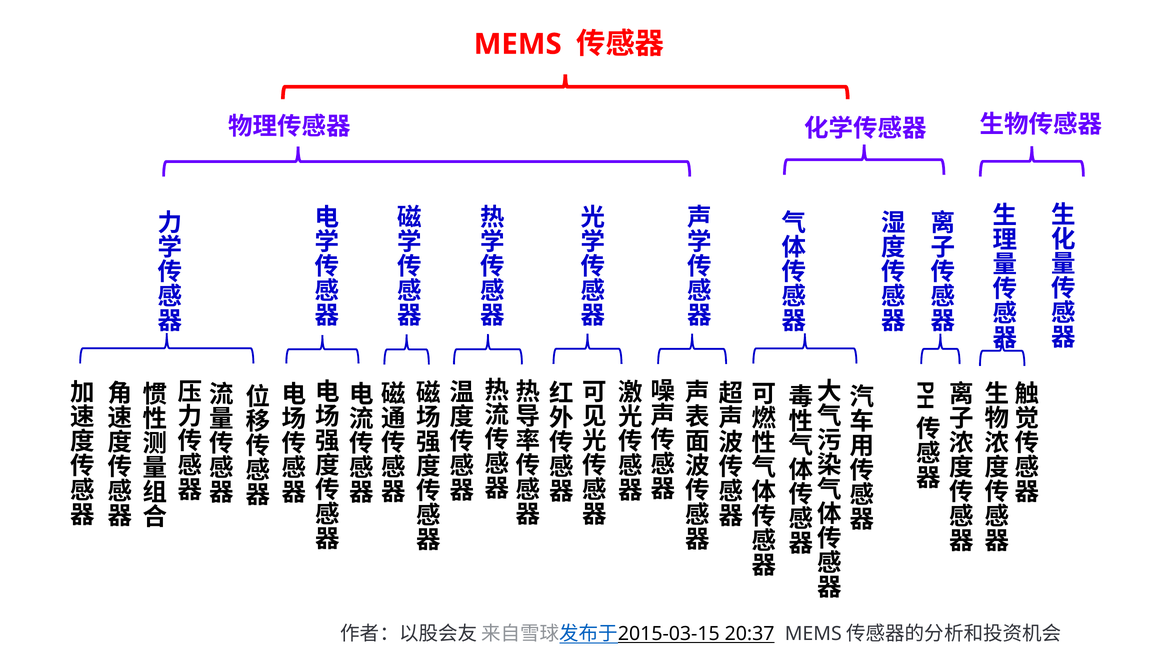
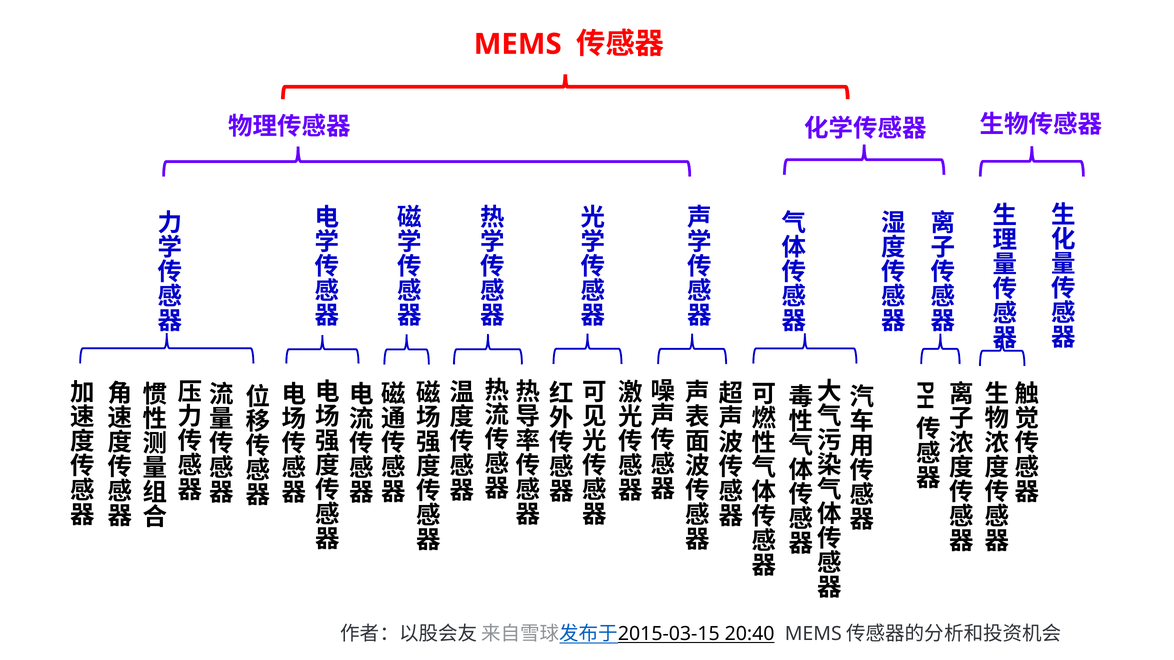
20:37: 20:37 -> 20:40 (750, 634)
